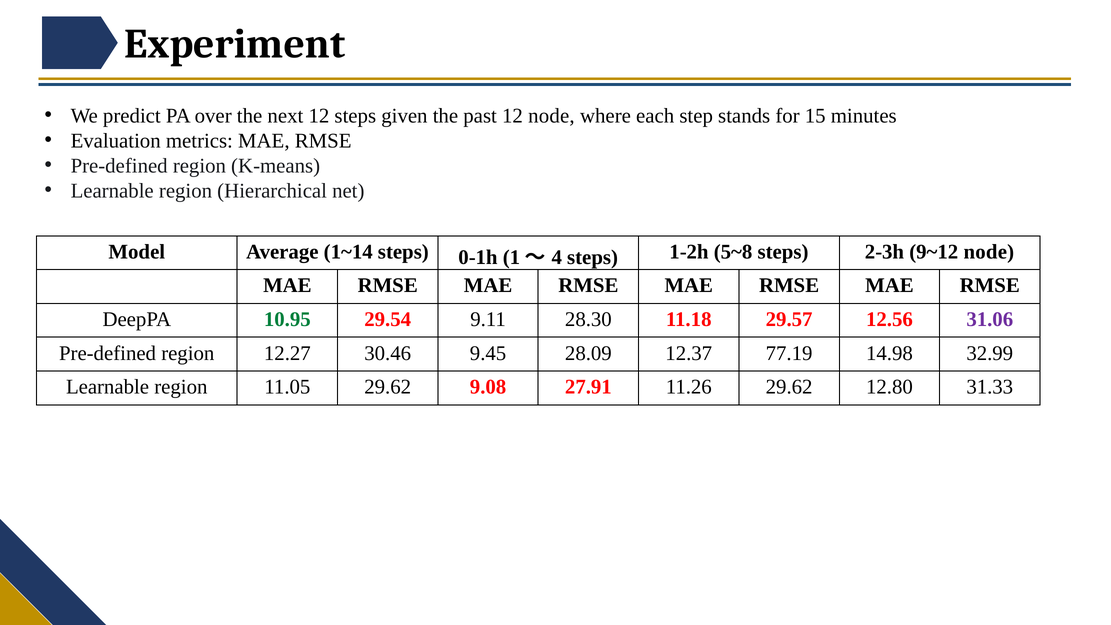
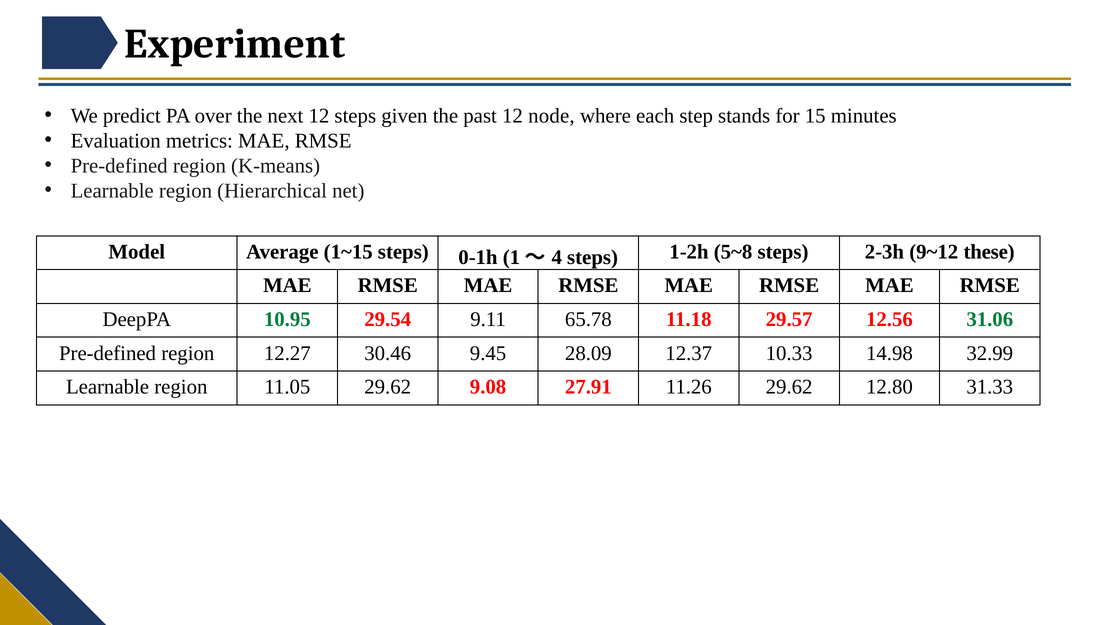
1~14: 1~14 -> 1~15 (348, 252)
9~12 node: node -> these (989, 252)
28.30: 28.30 -> 65.78 (588, 319)
31.06 colour: purple -> green (990, 319)
77.19: 77.19 -> 10.33 (789, 353)
